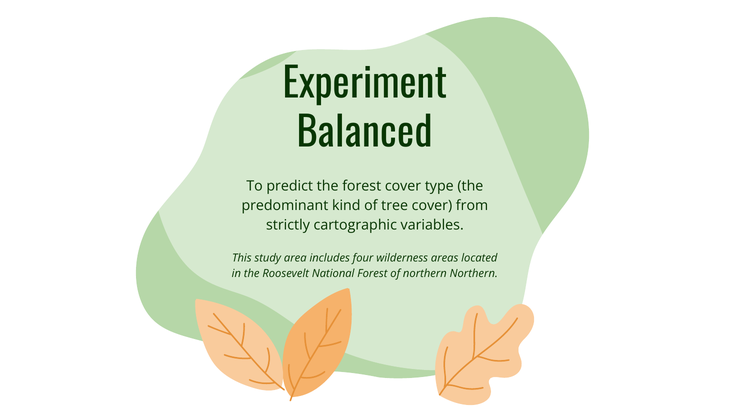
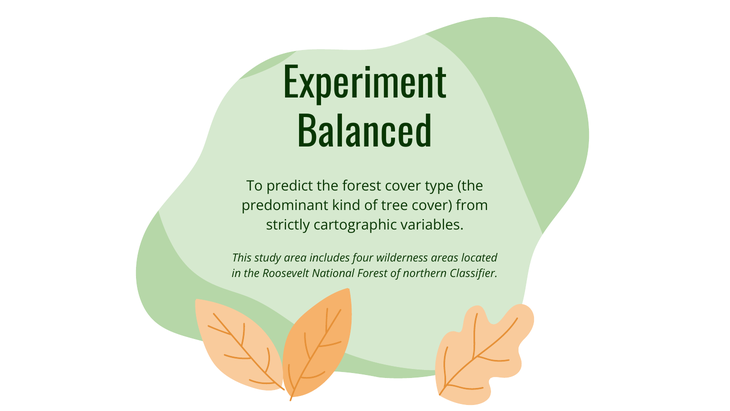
northern Northern: Northern -> Classifier (474, 273)
